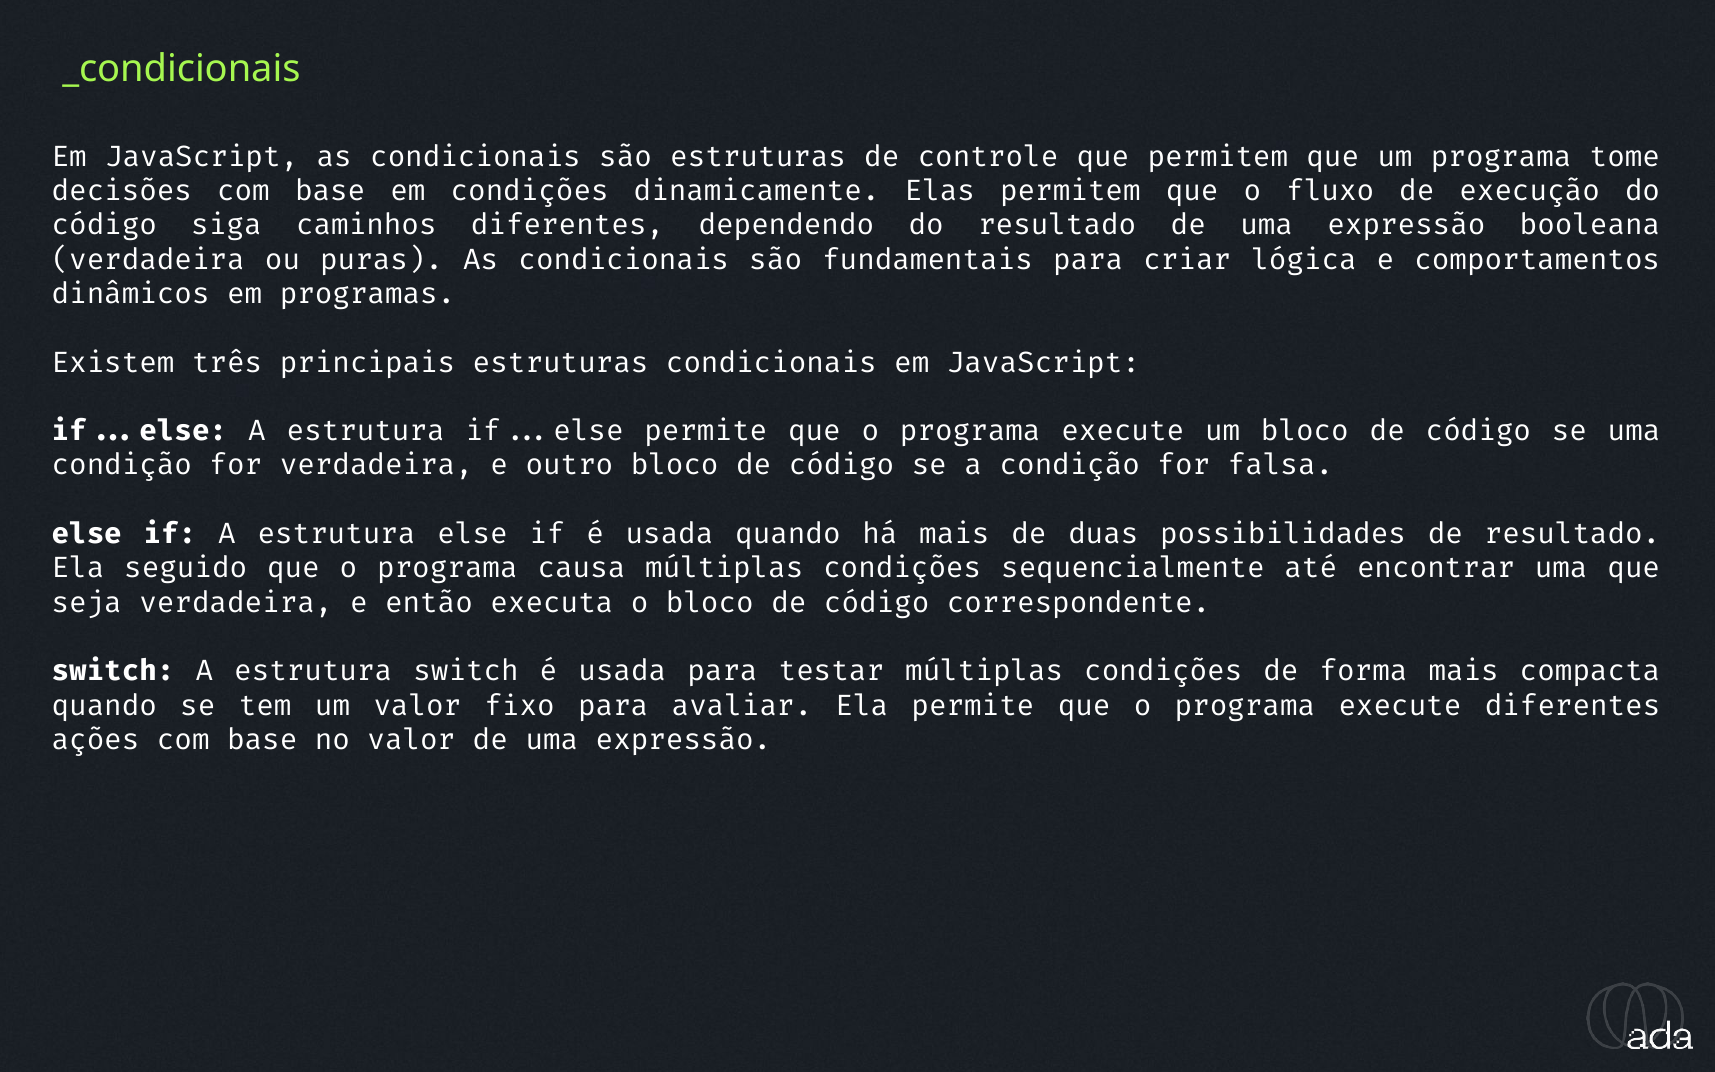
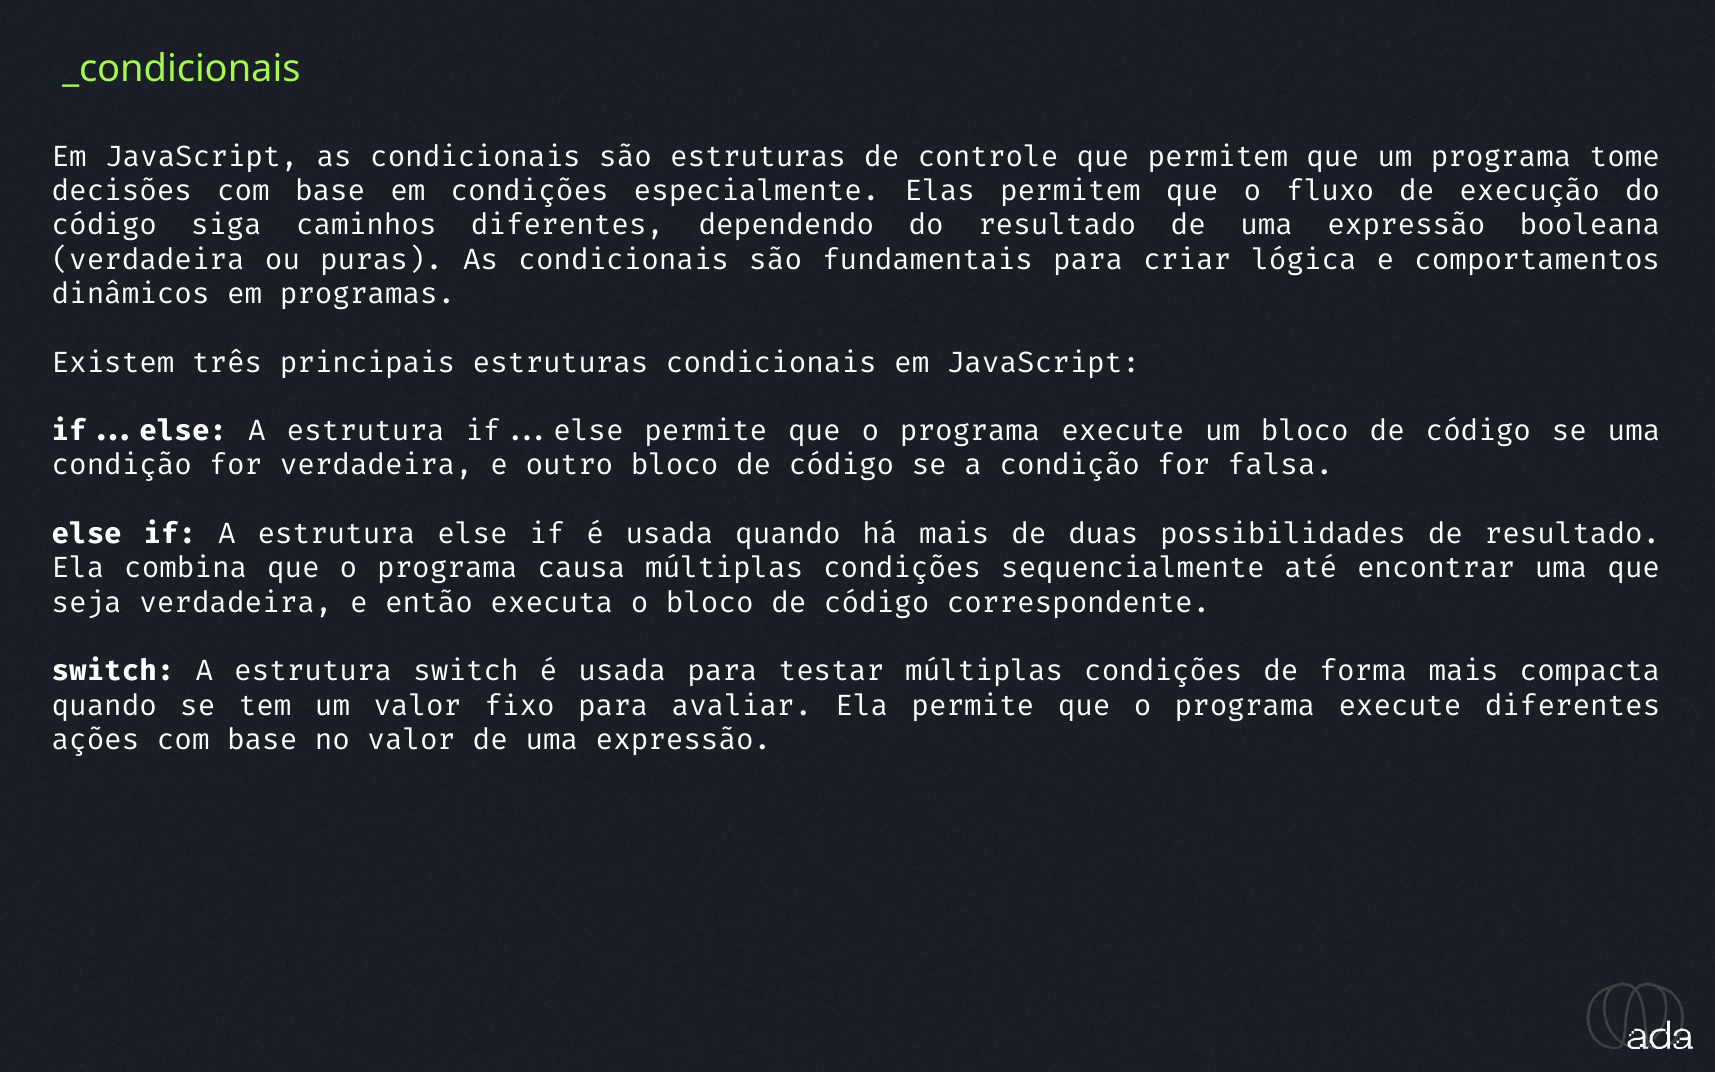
dinamicamente: dinamicamente -> especialmente (757, 191)
seguido: seguido -> combina (186, 568)
